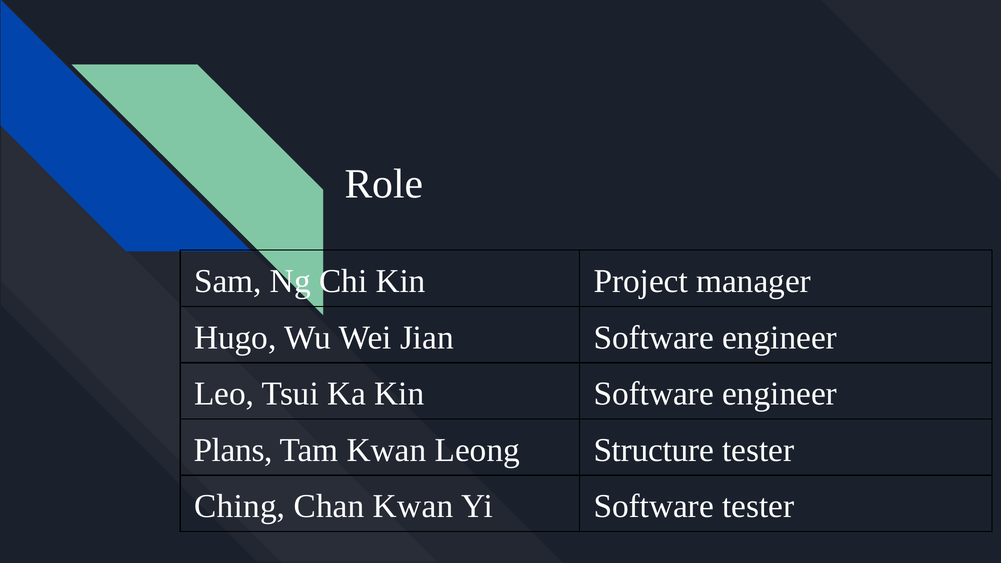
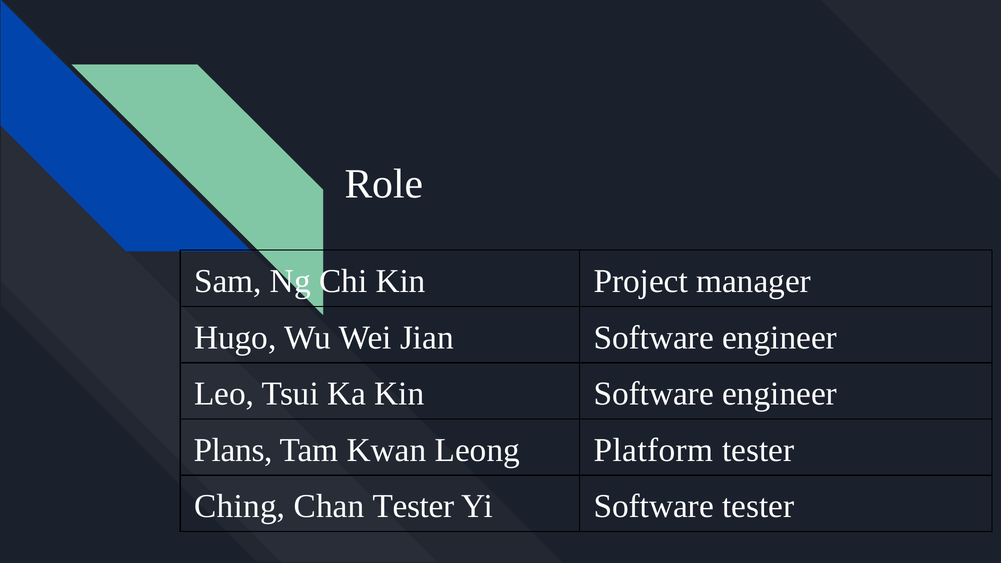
Structure: Structure -> Platform (654, 450)
Chan Kwan: Kwan -> Tester (414, 507)
